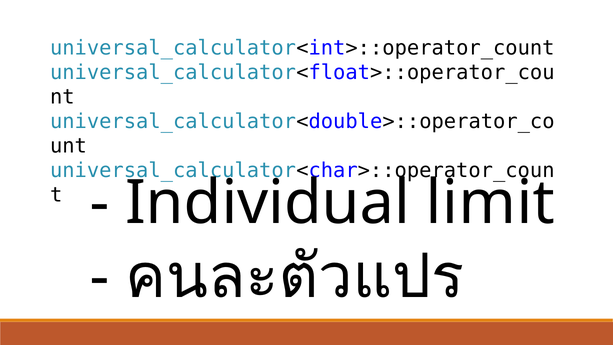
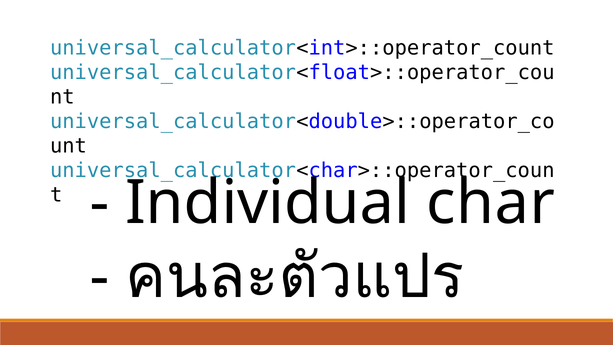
limit: limit -> char (491, 203)
